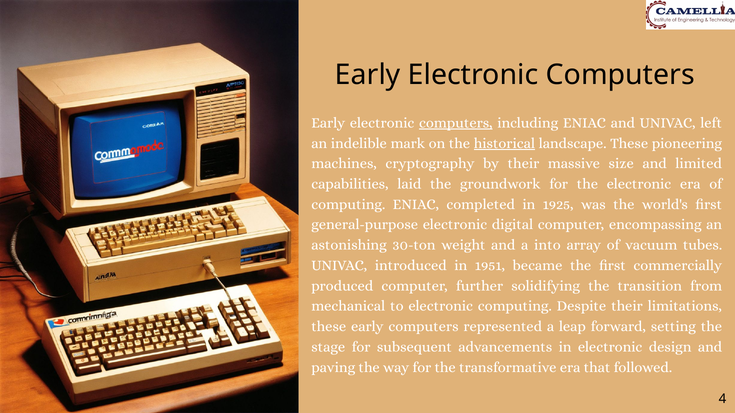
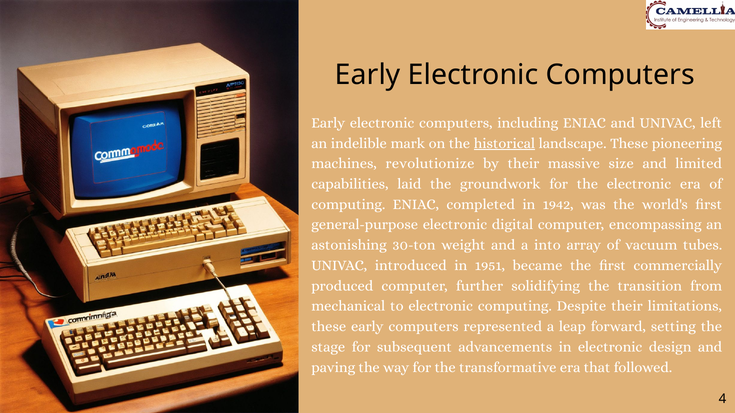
computers underline: present -> none (456, 123)
cryptography: cryptography -> revolutionize (430, 164)
1925: 1925 -> 1942 (558, 205)
